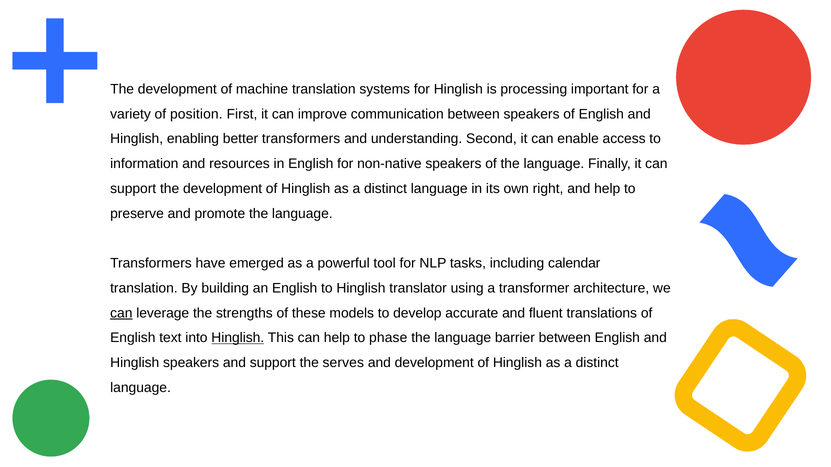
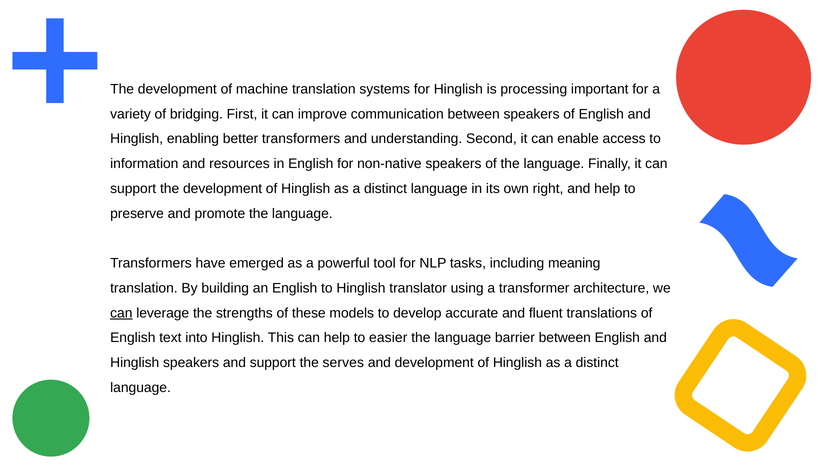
position: position -> bridging (196, 114)
calendar: calendar -> meaning (574, 263)
Hinglish underline: present -> none (238, 338)
phase: phase -> easier (388, 338)
